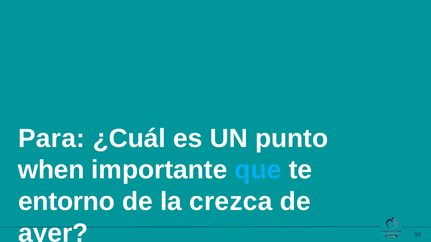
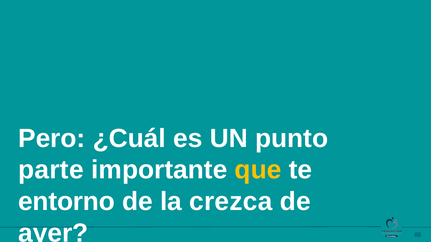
Para: Para -> Pero (52, 139)
when: when -> parte (51, 170)
que colour: light blue -> yellow (258, 170)
